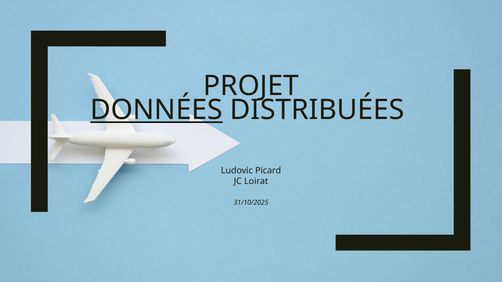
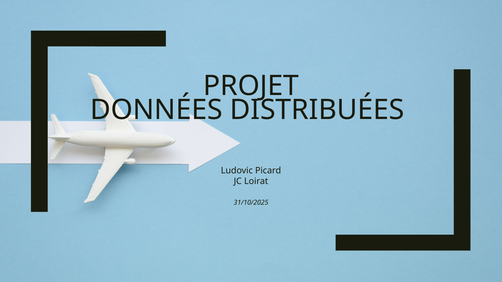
DONNÉES underline: present -> none (156, 110)
